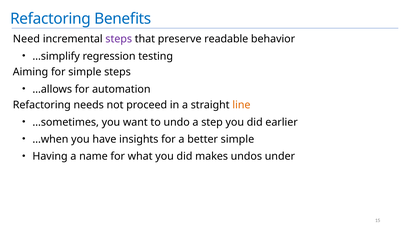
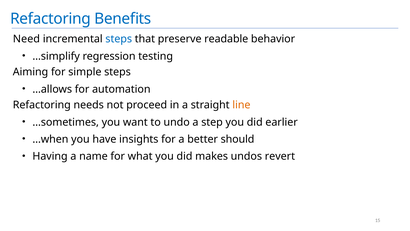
steps colour: purple -> blue (119, 39)
better simple: simple -> should (238, 139)
under: under -> revert (280, 156)
